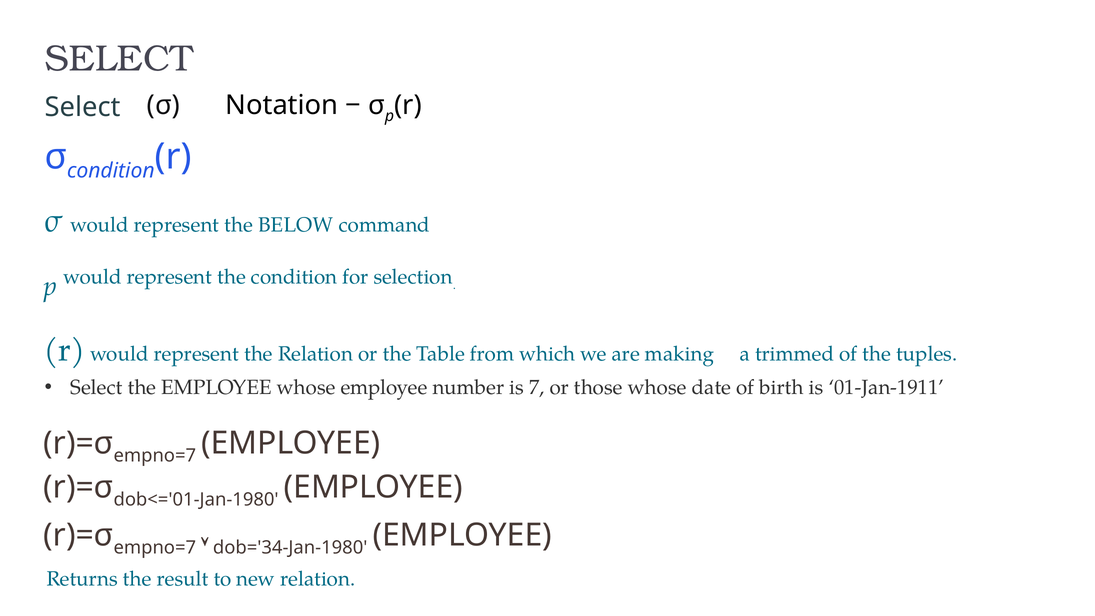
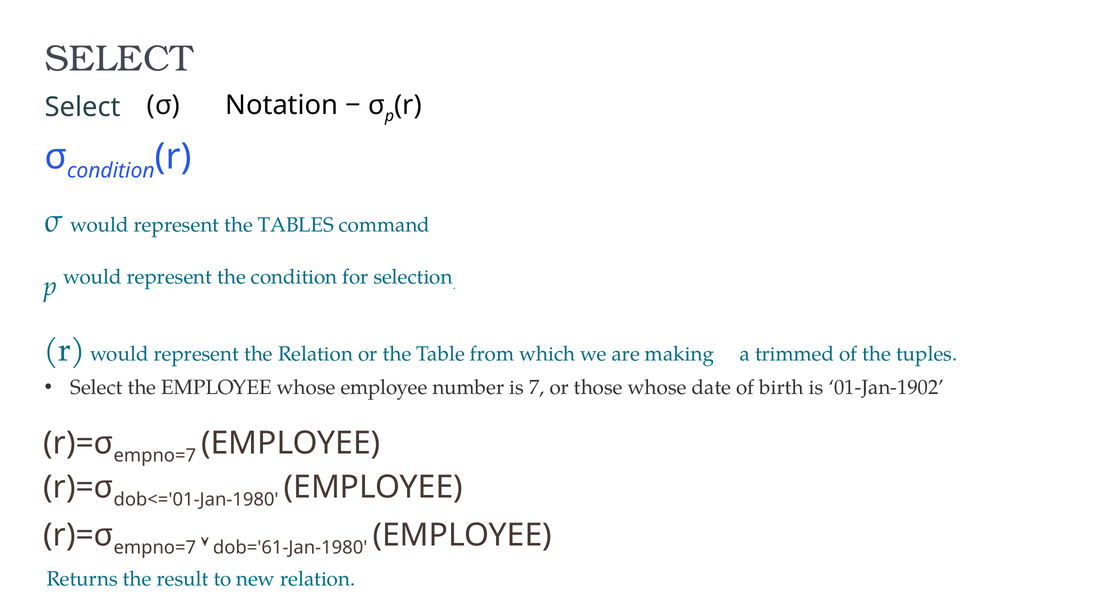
BELOW: BELOW -> TABLES (296, 225)
01-Jan-1911: 01-Jan-1911 -> 01-Jan-1902 (886, 387)
dob='34-Jan-1980: dob='34-Jan-1980 -> dob='61-Jan-1980 (290, 548)
